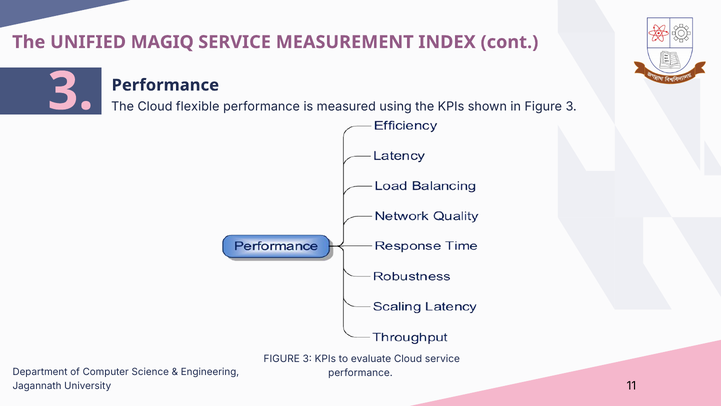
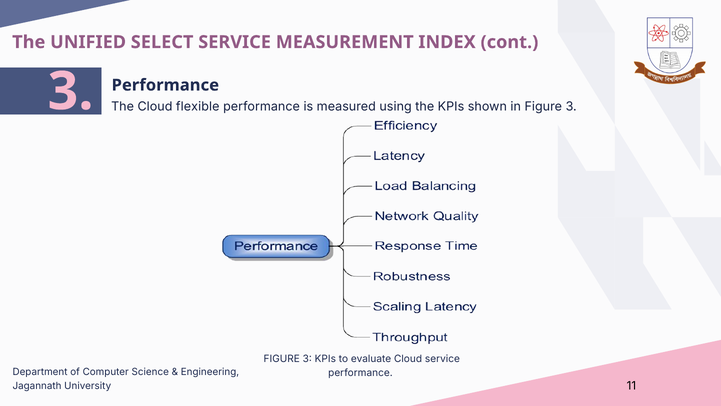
MAGIQ: MAGIQ -> SELECT (162, 42)
